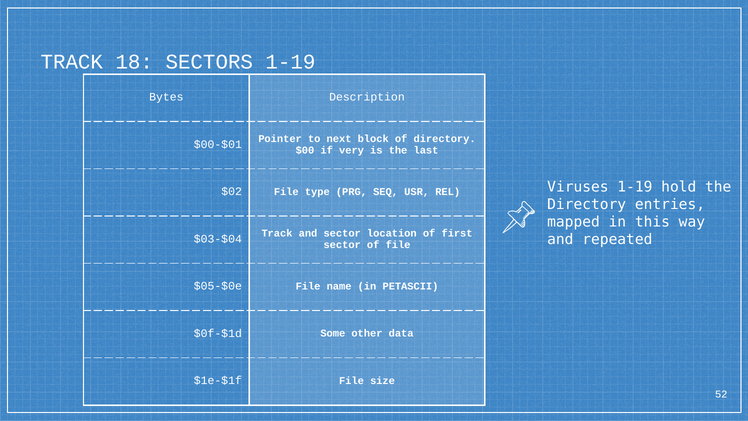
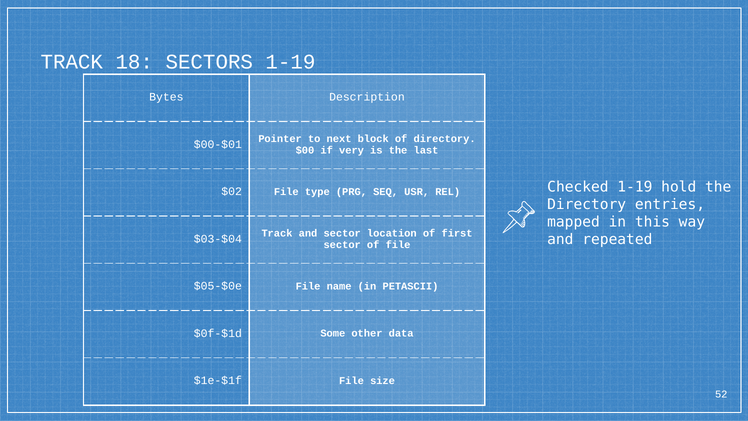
Viruses: Viruses -> Checked (578, 187)
